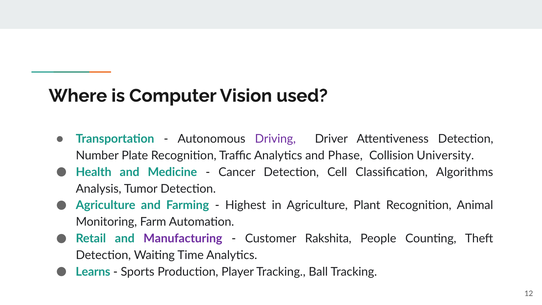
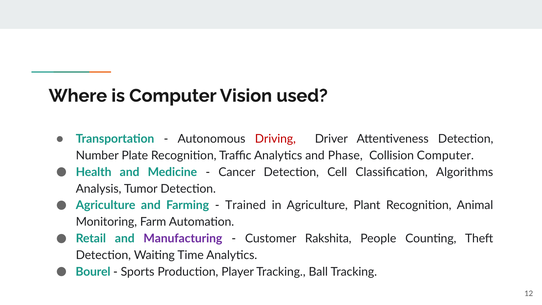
Driving colour: purple -> red (275, 139)
Collision University: University -> Computer (445, 155)
Highest: Highest -> Trained (246, 205)
Learns: Learns -> Bourel (93, 272)
